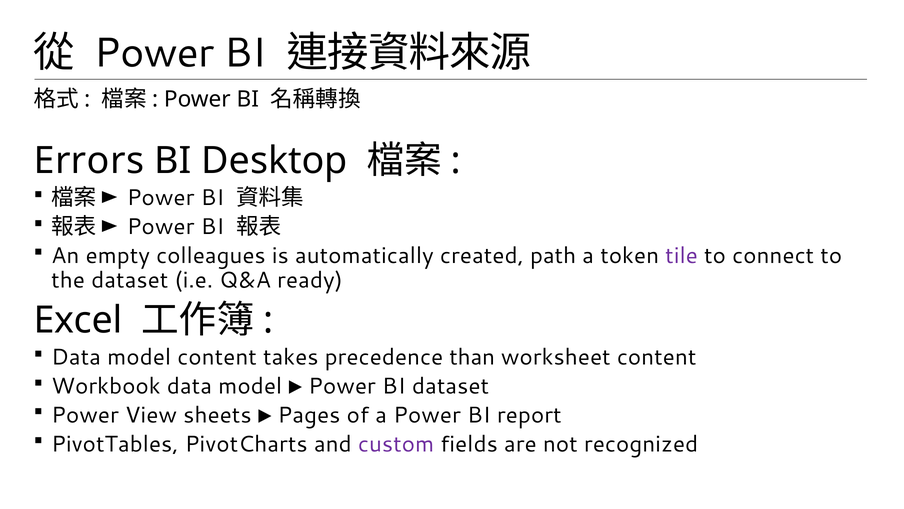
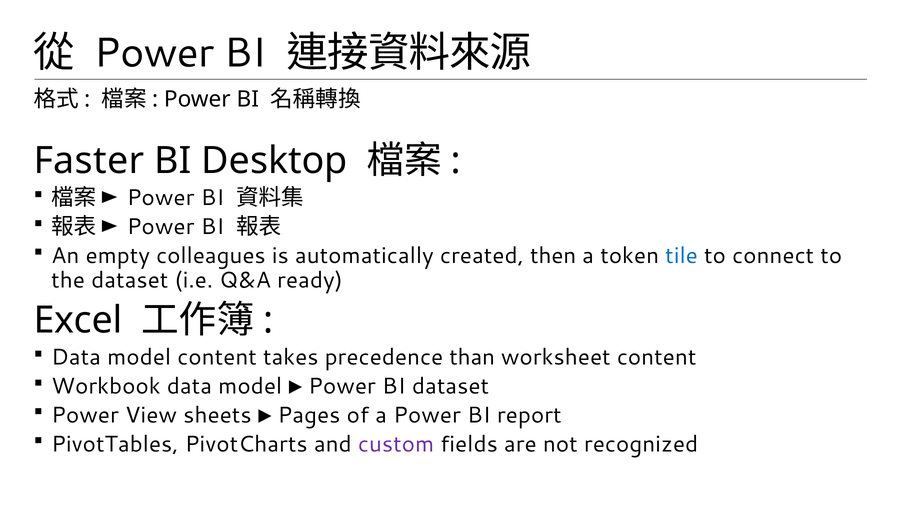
Errors: Errors -> Faster (89, 161)
path: path -> then (553, 256)
tile colour: purple -> blue (682, 256)
